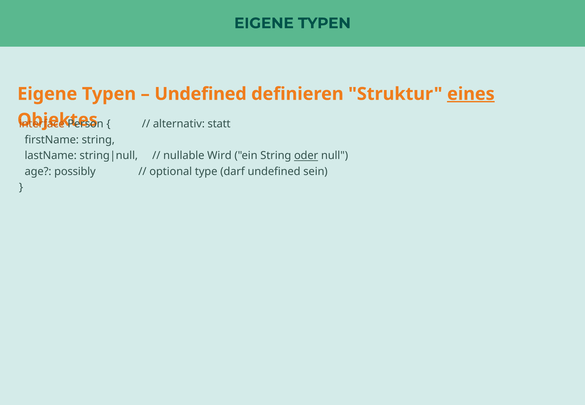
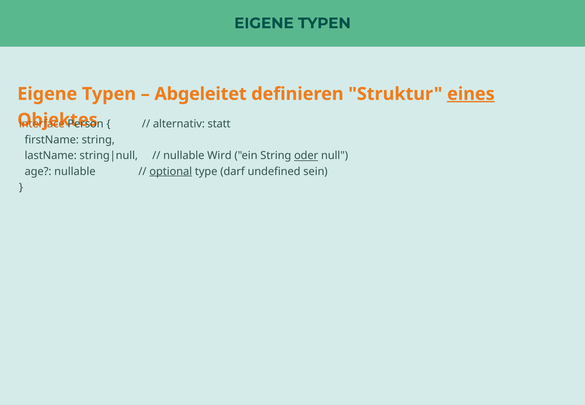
Undefined: Undefined -> Abgeleitet (201, 94)
age possibly: possibly -> nullable (75, 171)
optional underline: none -> present (171, 171)
